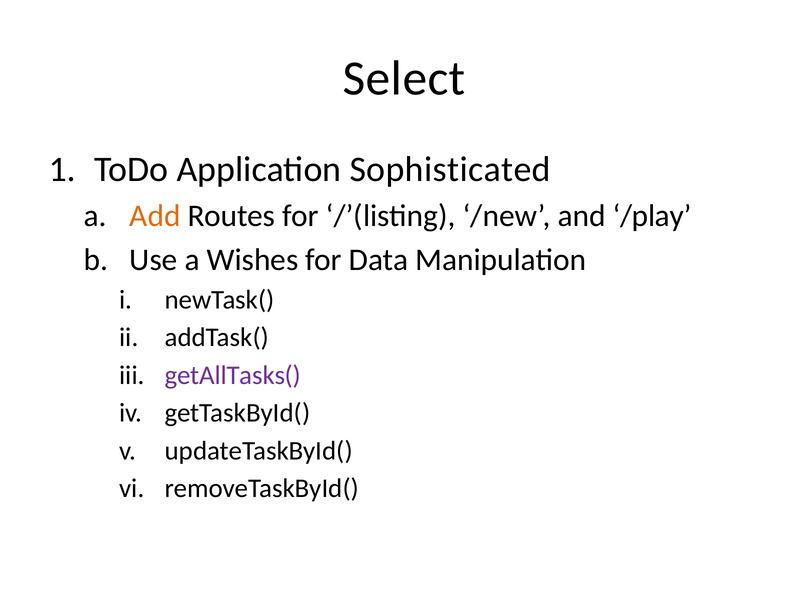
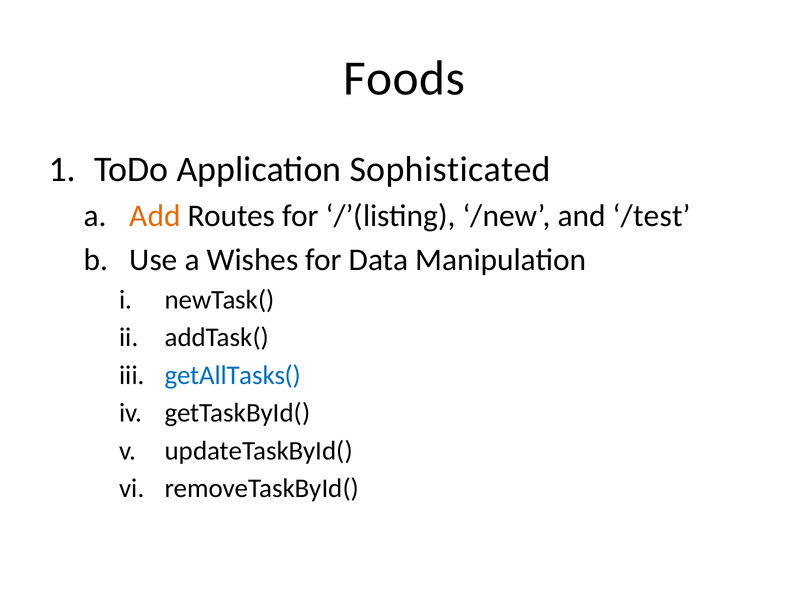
Select: Select -> Foods (404, 78)
/play: /play -> /test (652, 216)
getAllTasks( colour: purple -> blue (233, 376)
